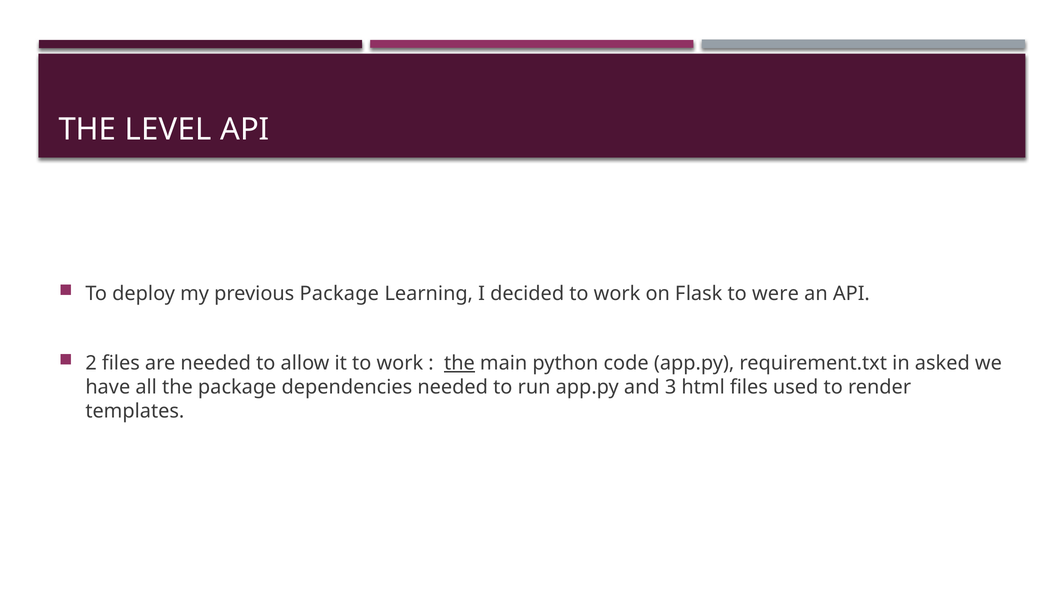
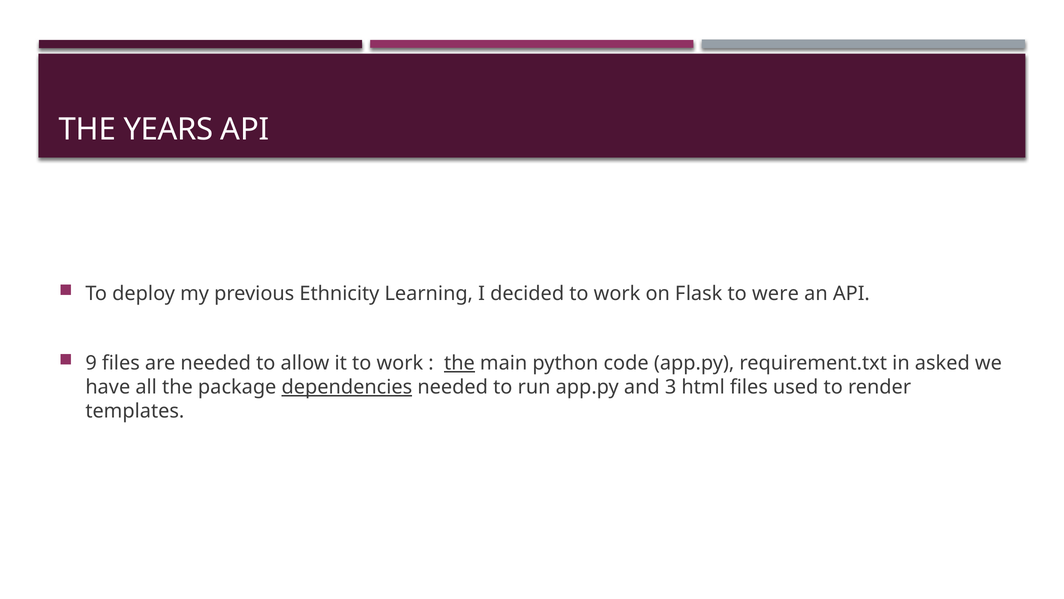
LEVEL: LEVEL -> YEARS (168, 129)
previous Package: Package -> Ethnicity (339, 294)
2: 2 -> 9 (91, 363)
dependencies underline: none -> present (347, 387)
